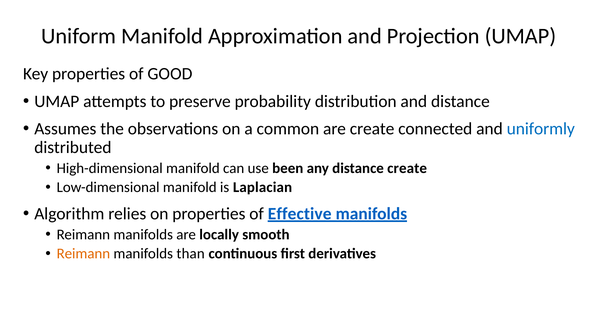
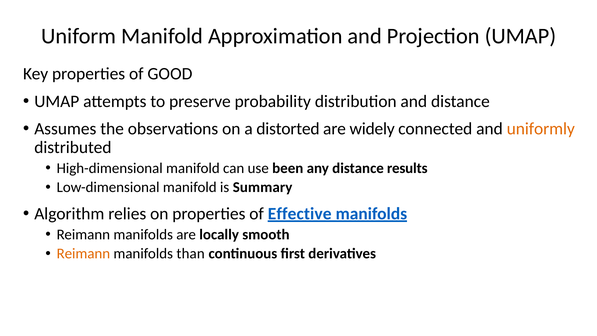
common: common -> distorted (288, 129)
are create: create -> widely (372, 129)
uniformly colour: blue -> orange (541, 129)
distance create: create -> results (407, 168)
Laplacian: Laplacian -> Summary (263, 187)
